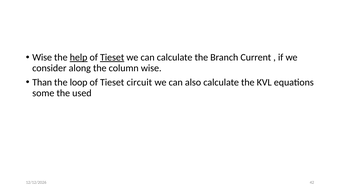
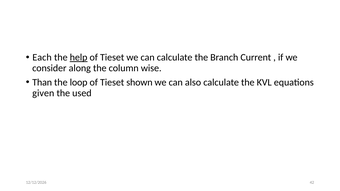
Wise: Wise -> Each (42, 57)
Tieset underline: present -> none (112, 57)
circuit: circuit -> shown (139, 82)
some: some -> given (43, 93)
